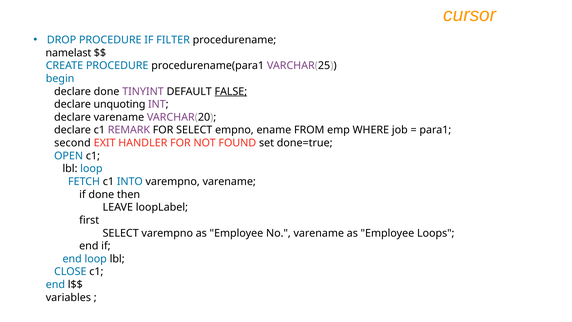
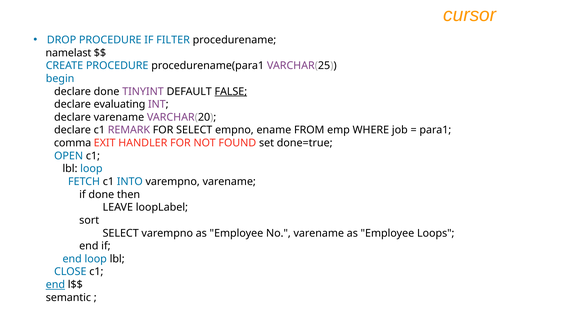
unquoting: unquoting -> evaluating (120, 104)
second: second -> comma (73, 143)
first: first -> sort (89, 220)
end underline: none -> present (55, 284)
variables: variables -> semantic (68, 297)
